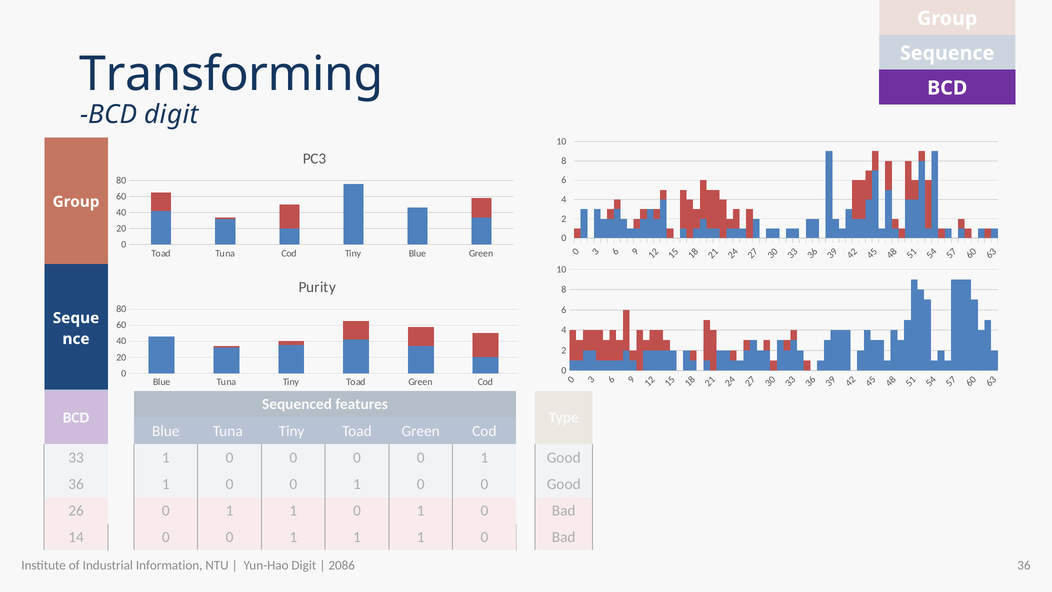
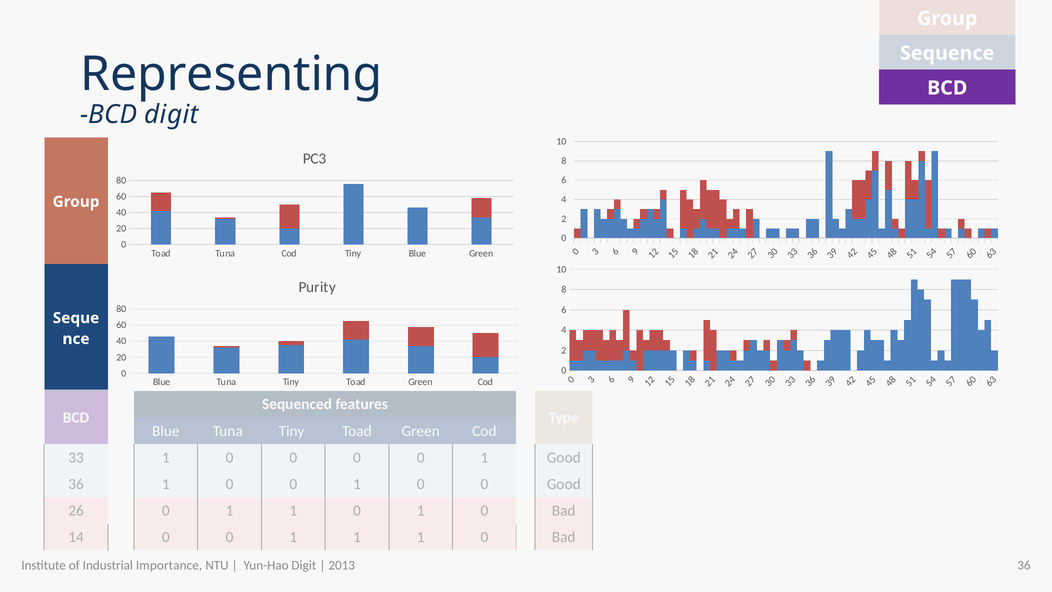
Transforming: Transforming -> Representing (231, 74)
Information: Information -> Importance (169, 565)
2086: 2086 -> 2013 (342, 565)
